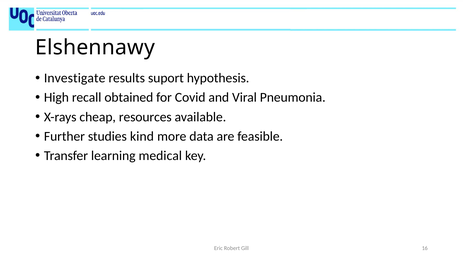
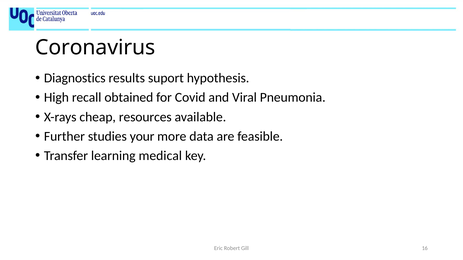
Elshennawy: Elshennawy -> Coronavirus (95, 48)
Investigate: Investigate -> Diagnostics (75, 78)
kind: kind -> your (142, 137)
